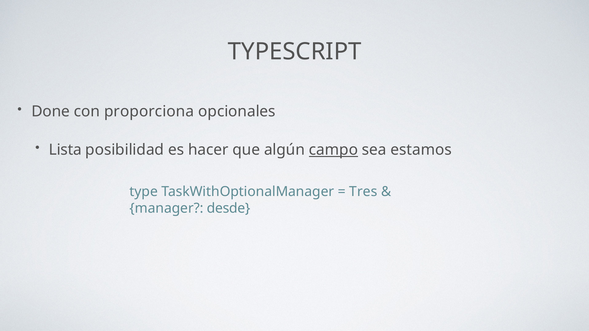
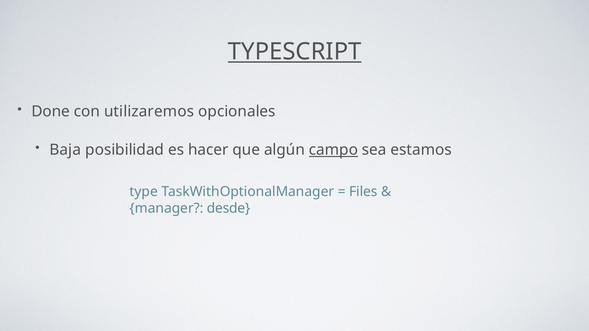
TYPESCRIPT underline: none -> present (295, 52)
proporciona: proporciona -> utilizaremos (149, 112)
Lista: Lista -> Baja (65, 150)
Tres: Tres -> Files (363, 192)
